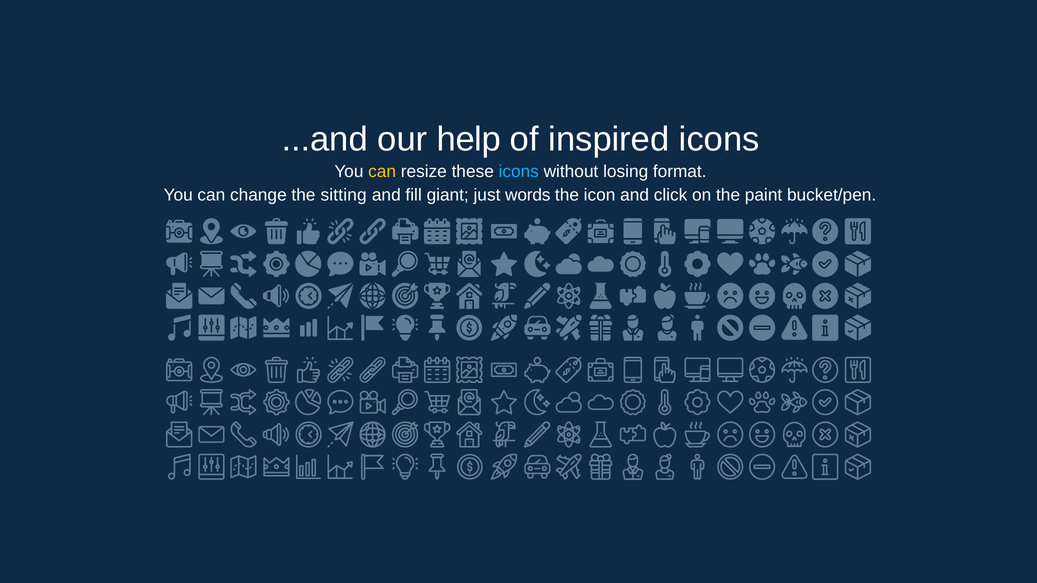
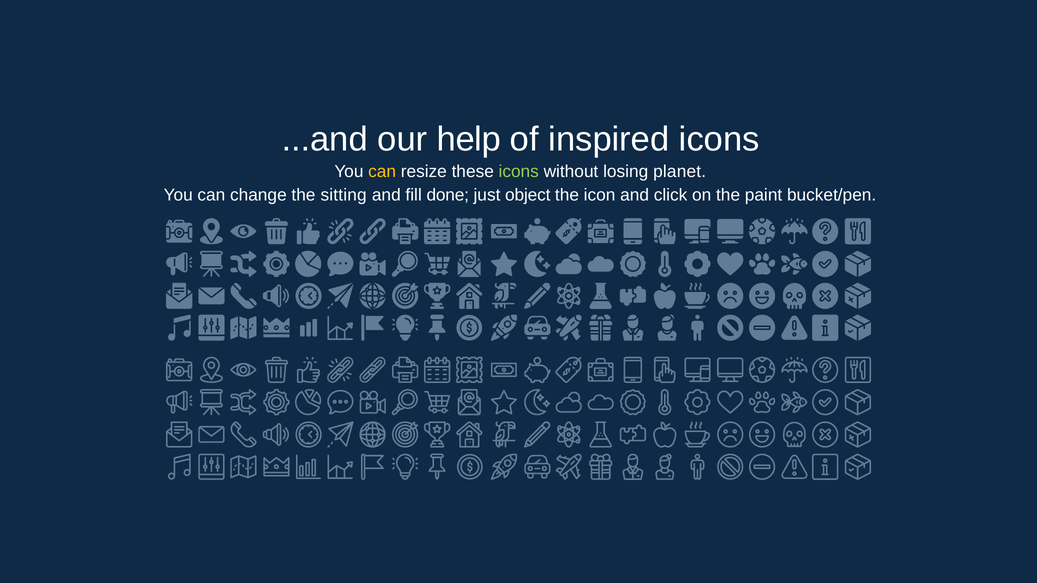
icons colour: light blue -> light green (519, 172)
format: format -> planet (680, 172)
giant: giant -> done (448, 195)
words: words -> object (528, 195)
